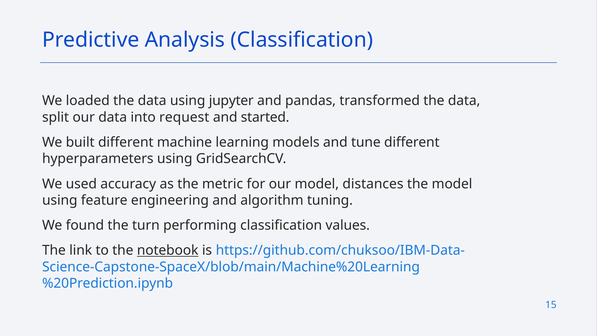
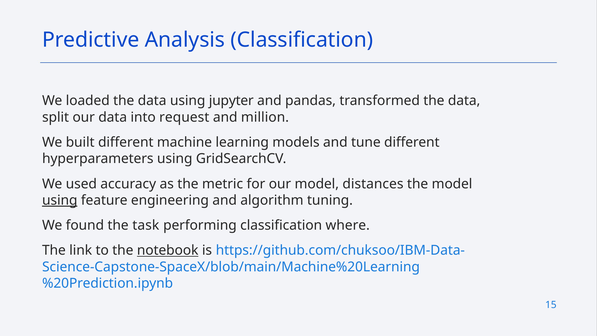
started: started -> million (265, 117)
using underline: none -> present (60, 200)
turn: turn -> task (146, 225)
values: values -> where (348, 225)
